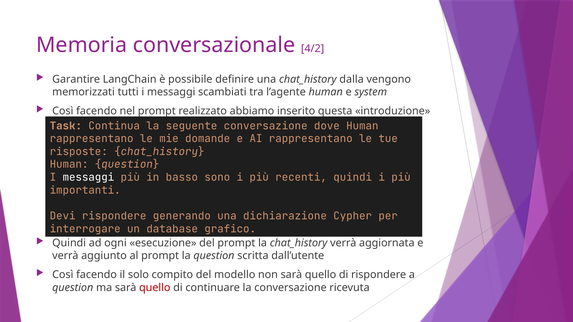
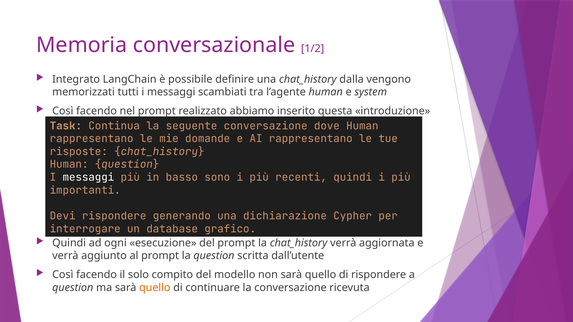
4/2: 4/2 -> 1/2 (313, 49)
Garantire: Garantire -> Integrato (76, 79)
quello colour: red -> orange (155, 288)
